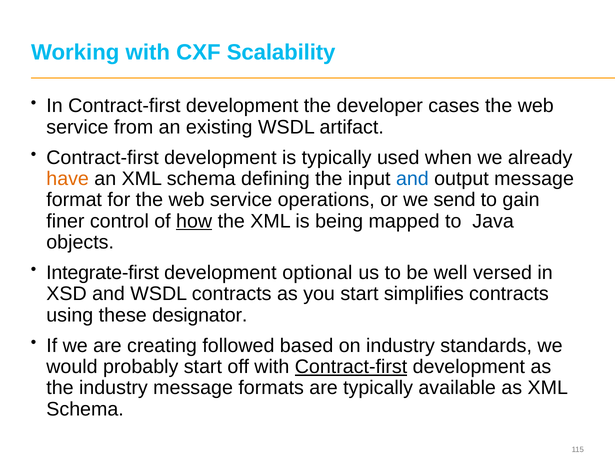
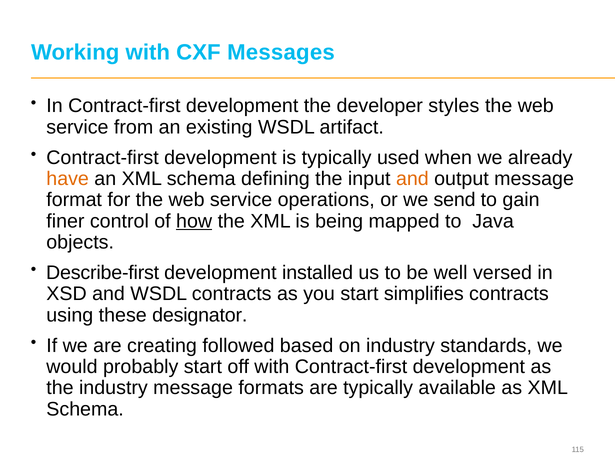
Scalability: Scalability -> Messages (281, 53)
cases: cases -> styles (454, 106)
and colour: blue -> orange (412, 179)
Integrate-first: Integrate-first -> Describe-first (103, 273)
optional: optional -> installed (318, 273)
Contract-first underline: present -> none (351, 367)
